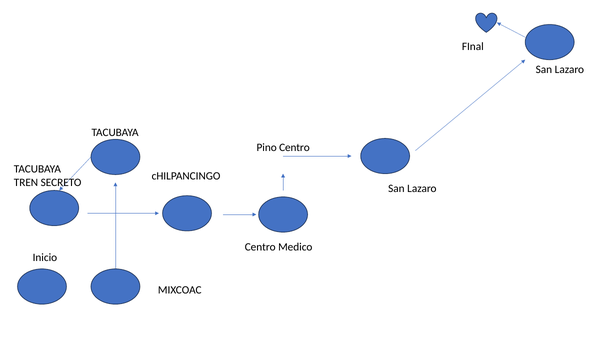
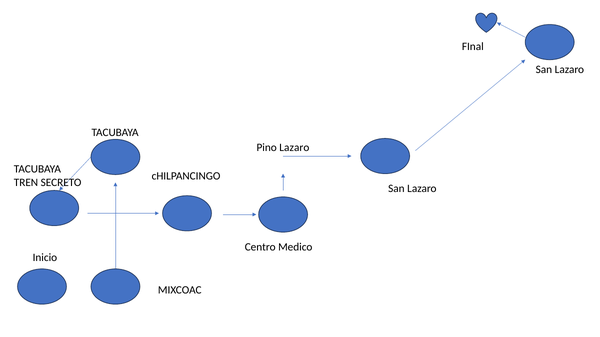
Pino Centro: Centro -> Lazaro (294, 148)
